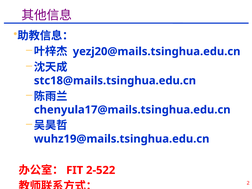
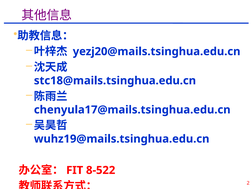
2-522: 2-522 -> 8-522 (101, 170)
